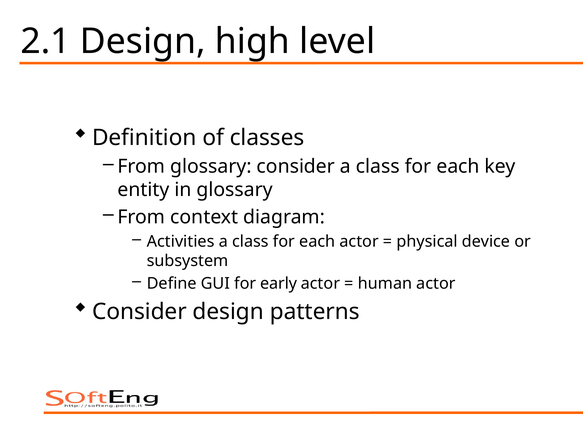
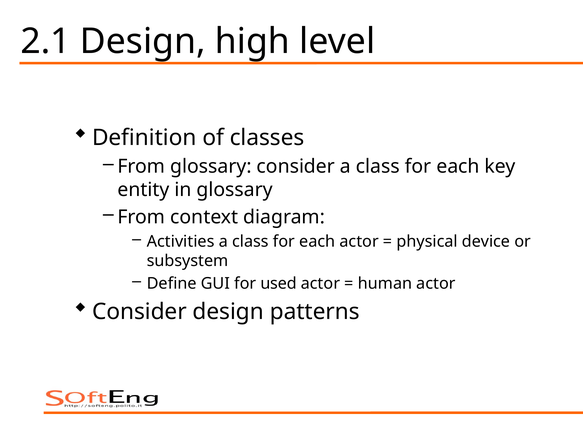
early: early -> used (279, 284)
